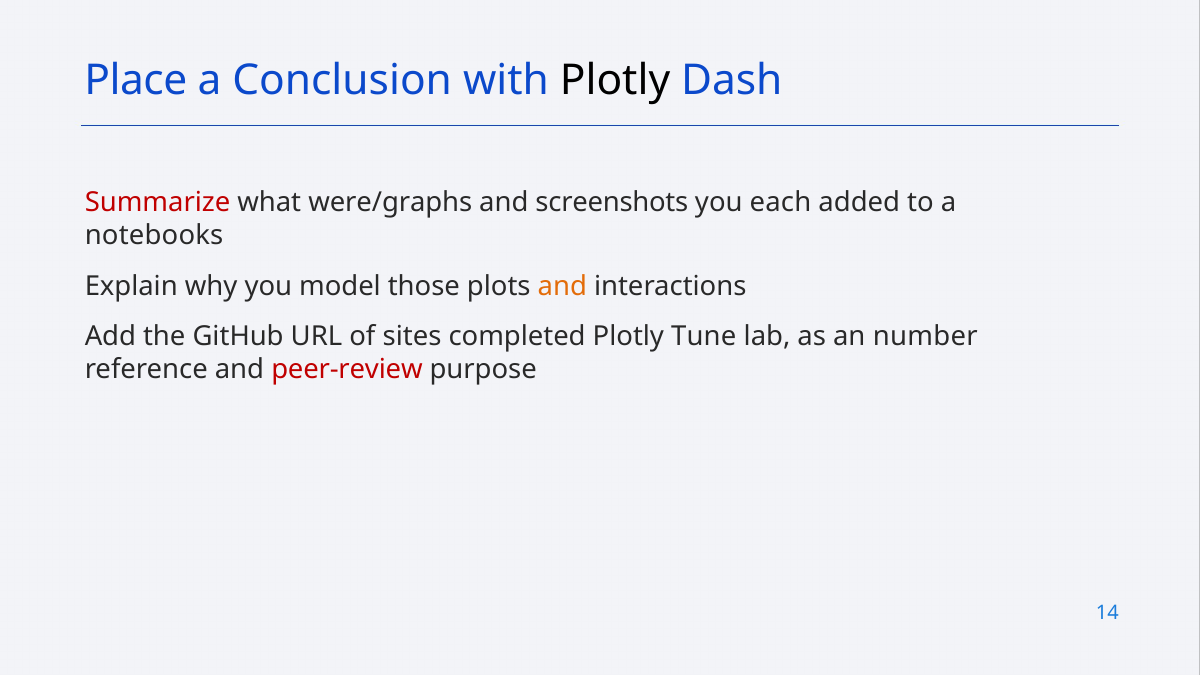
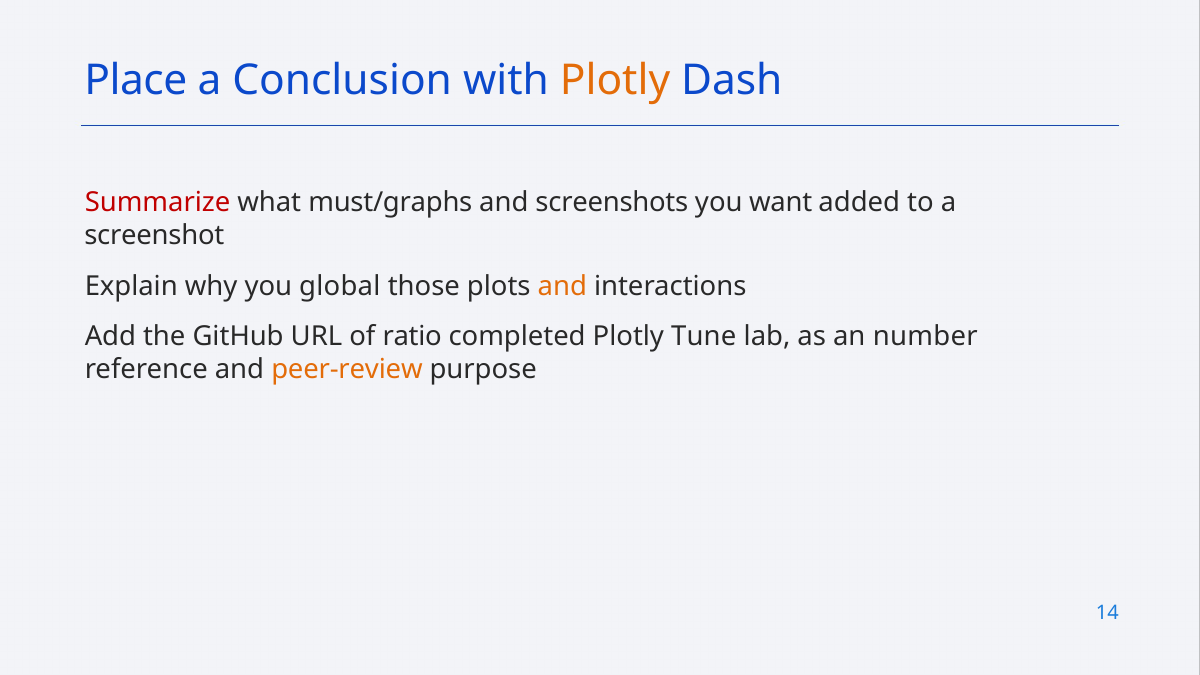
Plotly colour: black -> orange (615, 80)
were/graphs: were/graphs -> must/graphs (390, 203)
each: each -> want (781, 203)
notebooks: notebooks -> screenshot (154, 236)
model: model -> global (340, 286)
sites: sites -> ratio (412, 336)
peer-review colour: red -> orange (347, 369)
